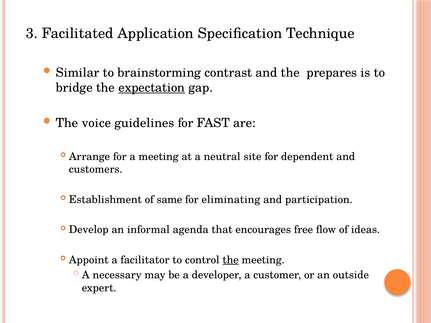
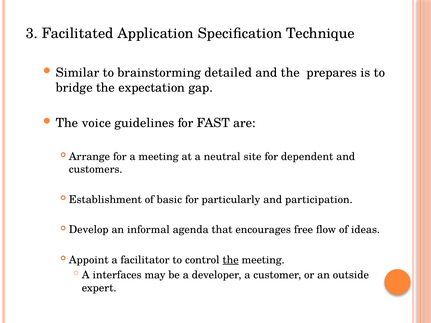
contrast: contrast -> detailed (228, 73)
expectation underline: present -> none (152, 88)
same: same -> basic (169, 200)
eliminating: eliminating -> particularly (231, 200)
necessary: necessary -> interfaces (117, 275)
